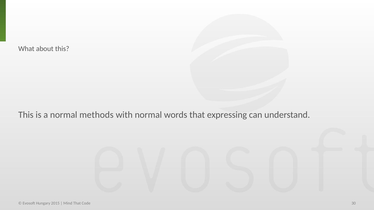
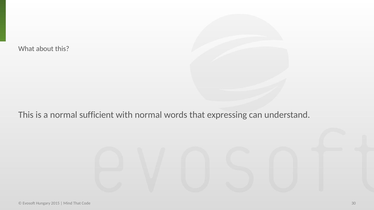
methods: methods -> sufficient (97, 115)
